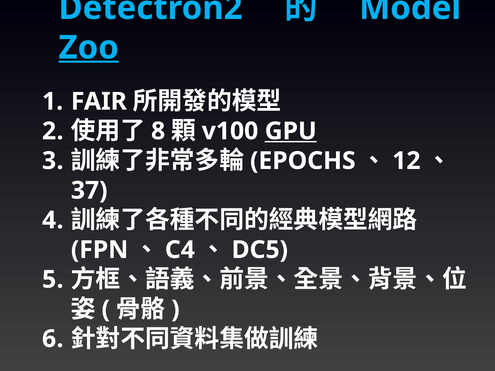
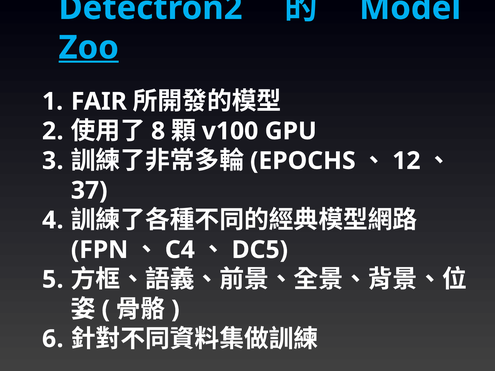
GPU underline: present -> none (291, 131)
